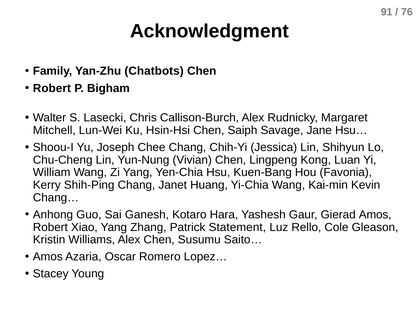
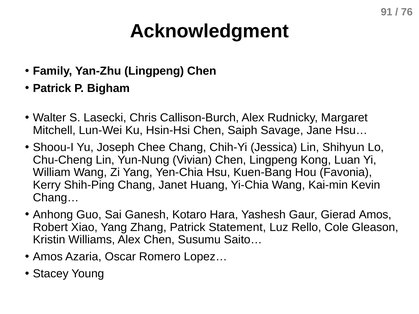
Yan-Zhu Chatbots: Chatbots -> Lingpeng (154, 71)
Robert: Robert -> Patrick (52, 88)
